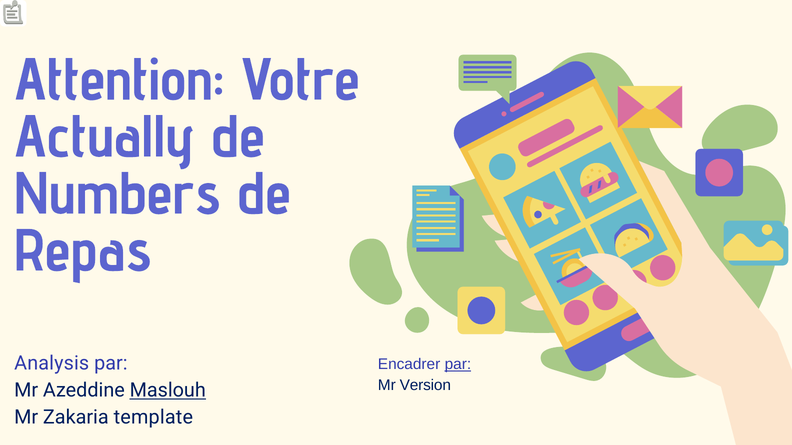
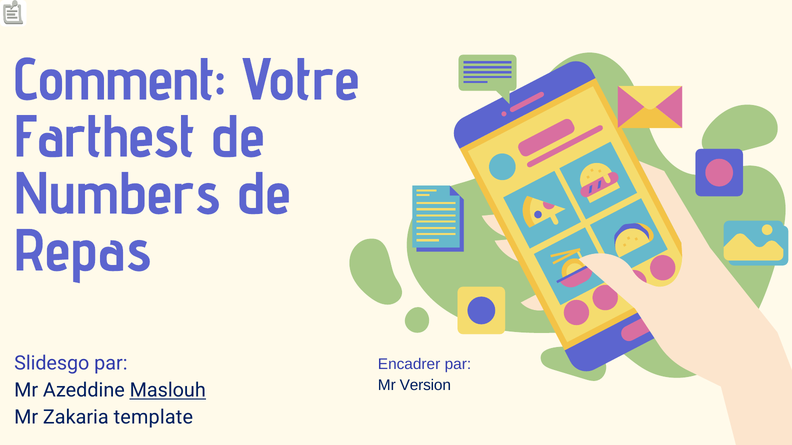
Attention: Attention -> Comment (120, 80)
Actually: Actually -> Farthest (105, 137)
Analysis: Analysis -> Slidesgo (52, 364)
par underline: present -> none (458, 365)
